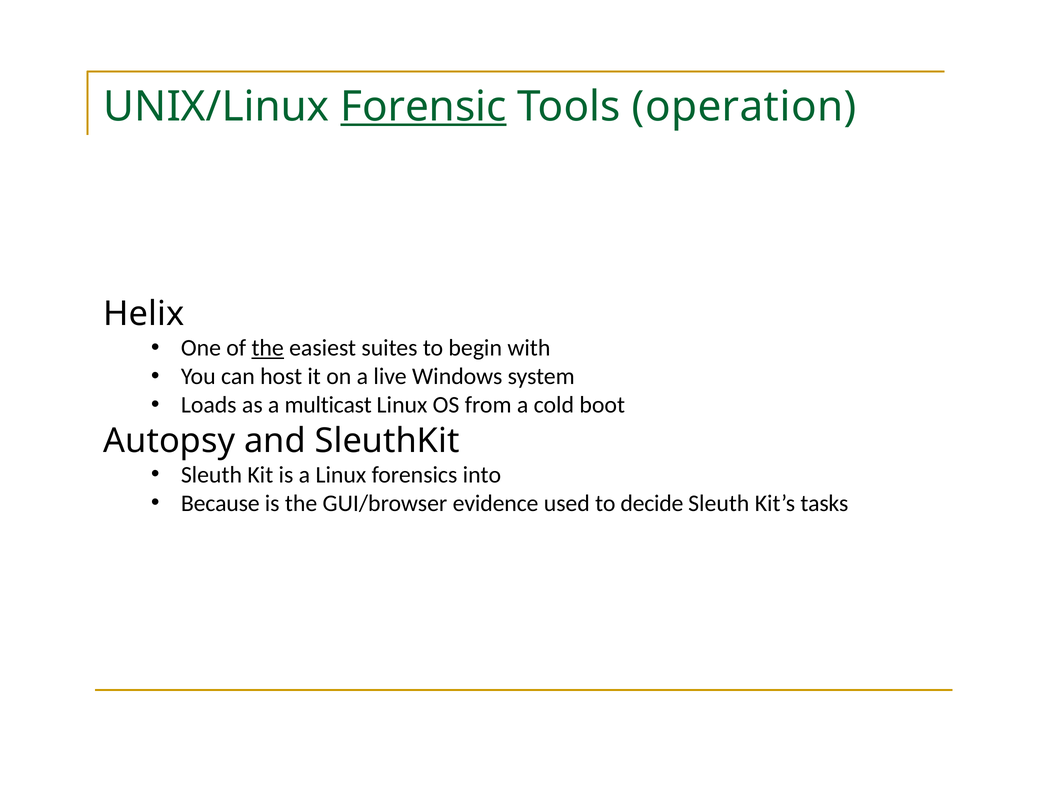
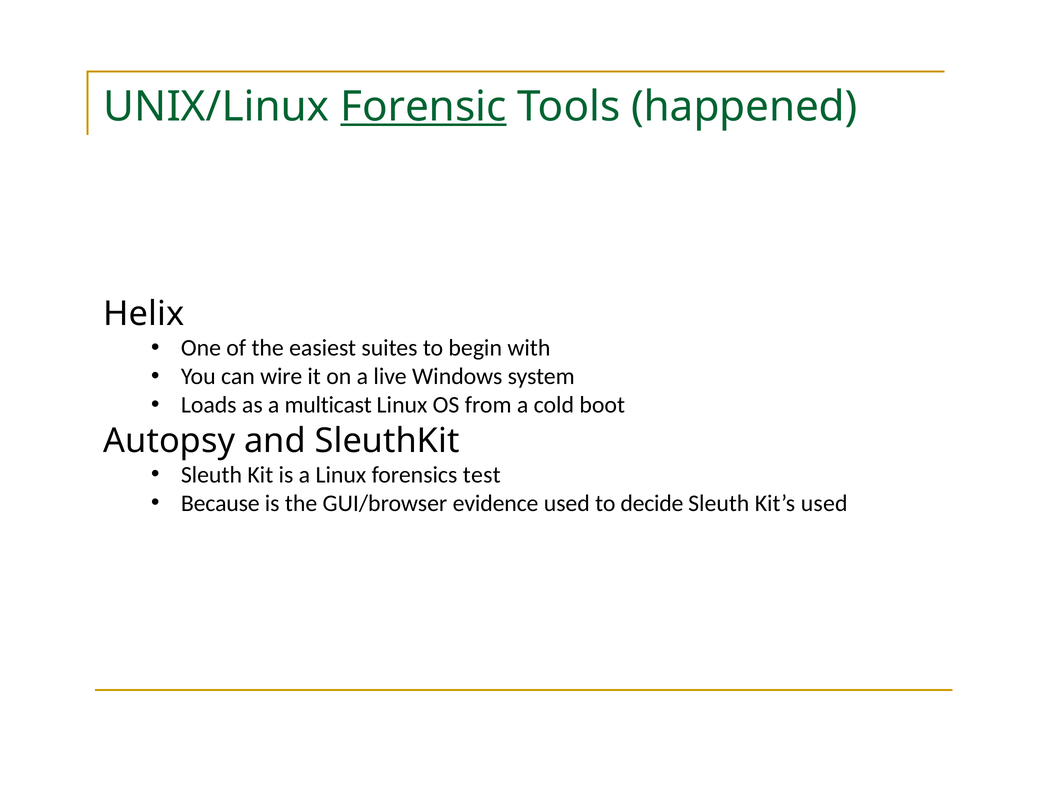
operation: operation -> happened (744, 107)
the underline: present -> none (268, 348)
host: host -> wire (281, 377)
into: into -> test (482, 475)
Kit’s tasks: tasks -> used (824, 504)
